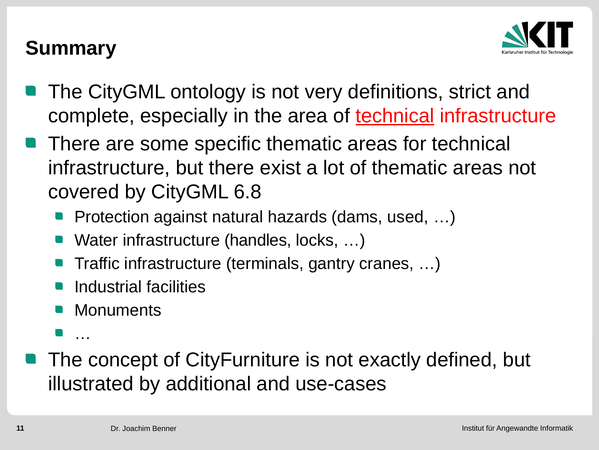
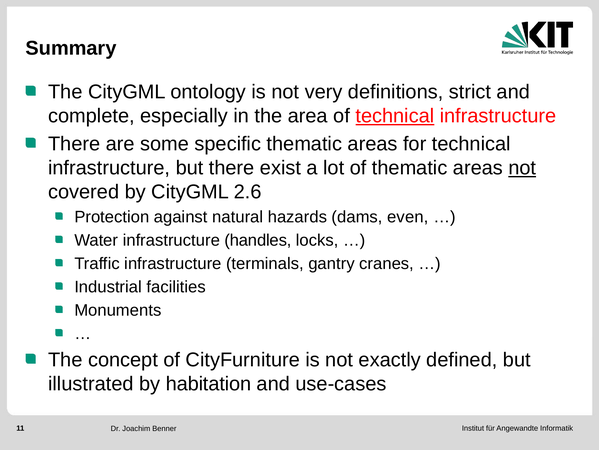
not underline: none -> present (522, 168)
6.8: 6.8 -> 2.6 (248, 192)
used: used -> even (408, 217)
additional: additional -> habitation (208, 383)
